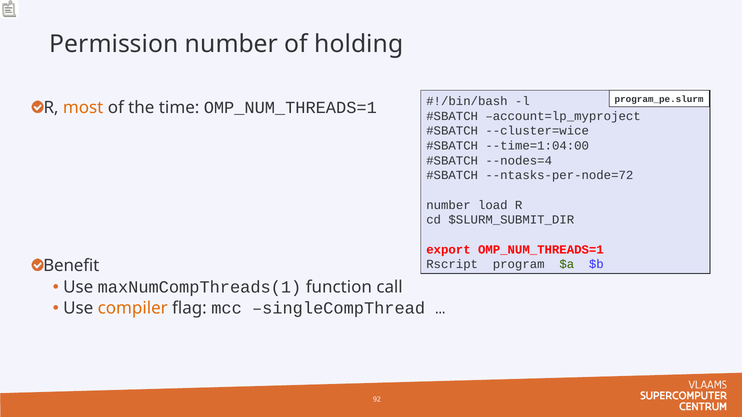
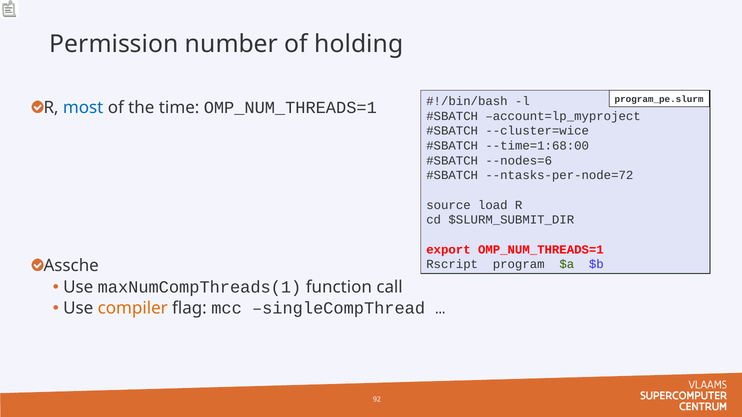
most colour: orange -> blue (83, 108)
--time=1:04:00: --time=1:04:00 -> --time=1:68:00 (537, 146)
--nodes=4: --nodes=4 -> --nodes=6 (519, 161)
number: number -> source (449, 205)
Benefit: Benefit -> Assche (71, 266)
